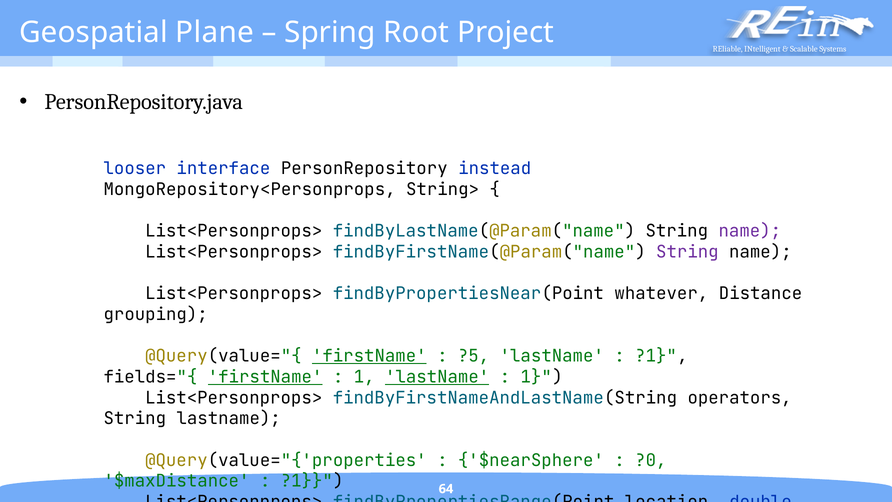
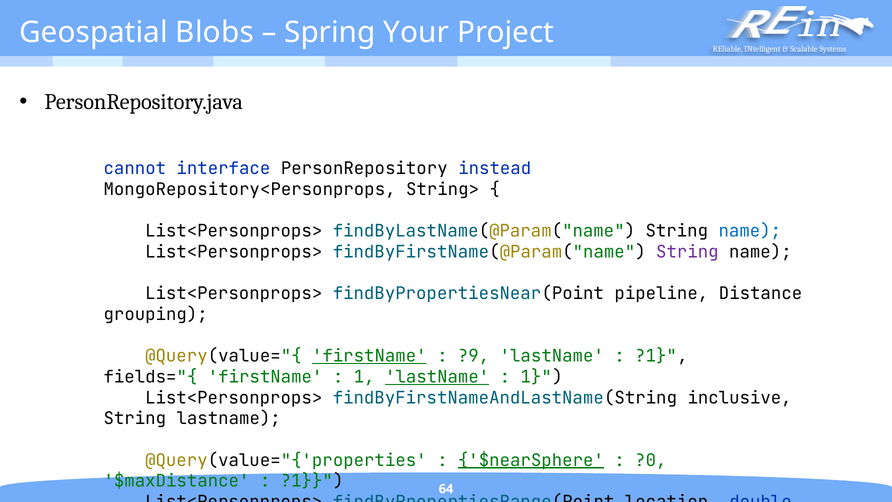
Plane: Plane -> Blobs (215, 33)
Root: Root -> Your (416, 33)
looser: looser -> cannot (135, 169)
name colour: purple -> blue (750, 231)
whatever: whatever -> pipeline (661, 293)
?5: ?5 -> ?9 (474, 356)
firstName underline: present -> none (265, 377)
operators: operators -> inclusive (740, 398)
$nearSphere underline: none -> present (531, 460)
